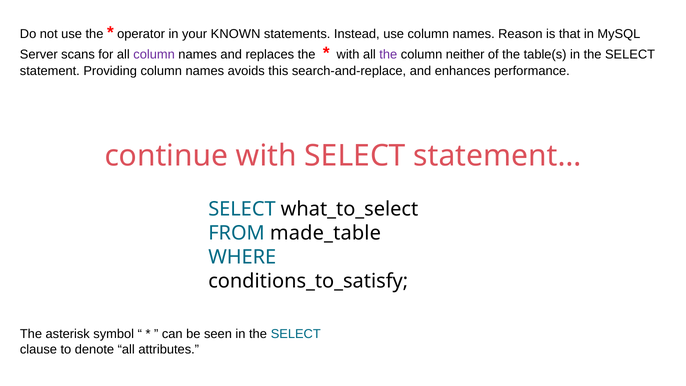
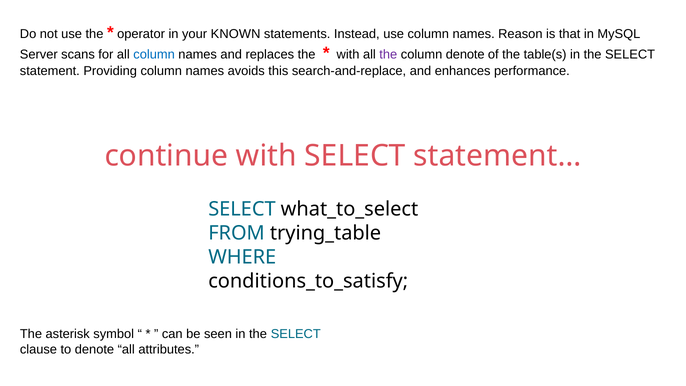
column colour: purple -> blue (154, 55)
column neither: neither -> denote (465, 55)
made_table: made_table -> trying_table (326, 233)
